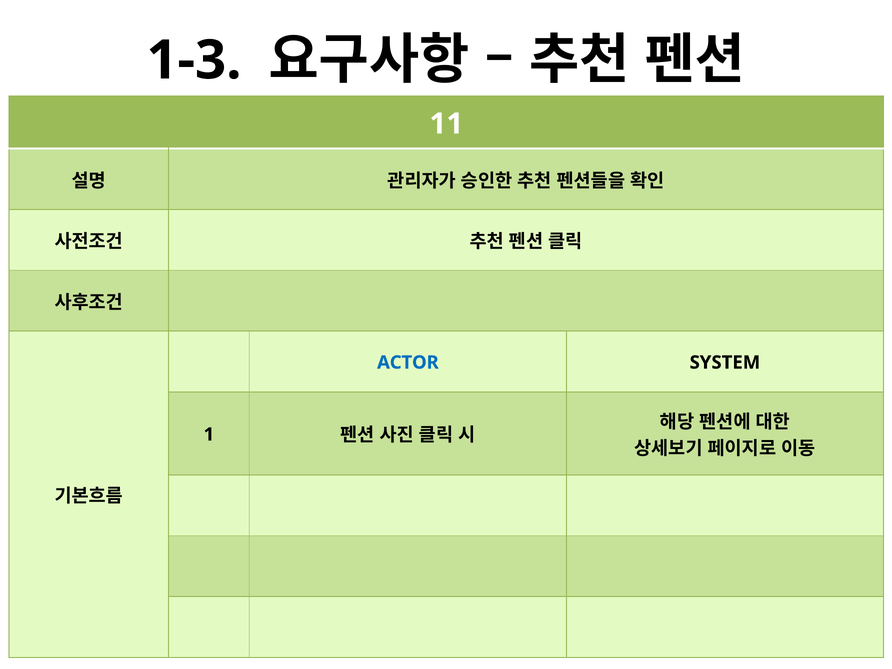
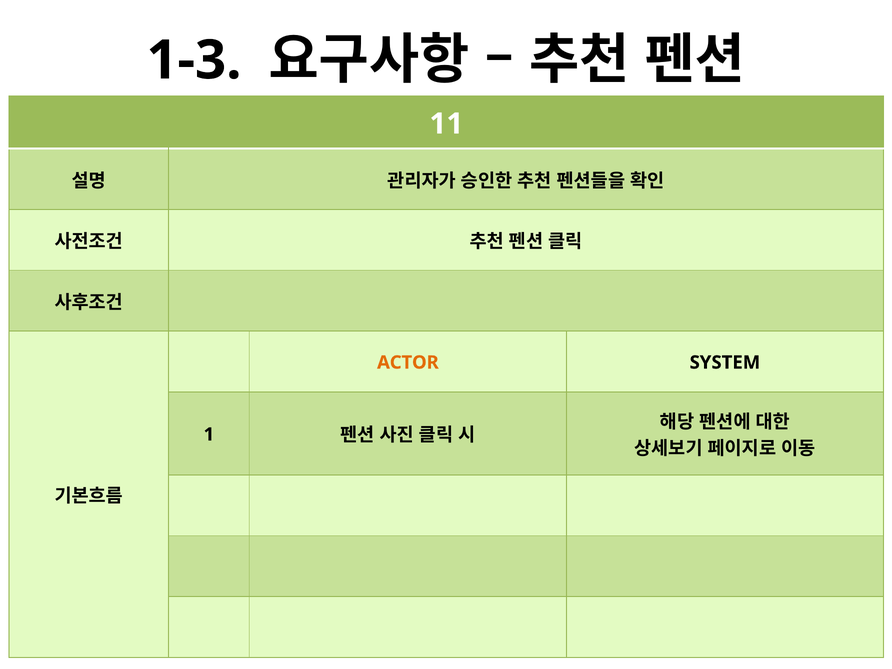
ACTOR colour: blue -> orange (408, 363)
